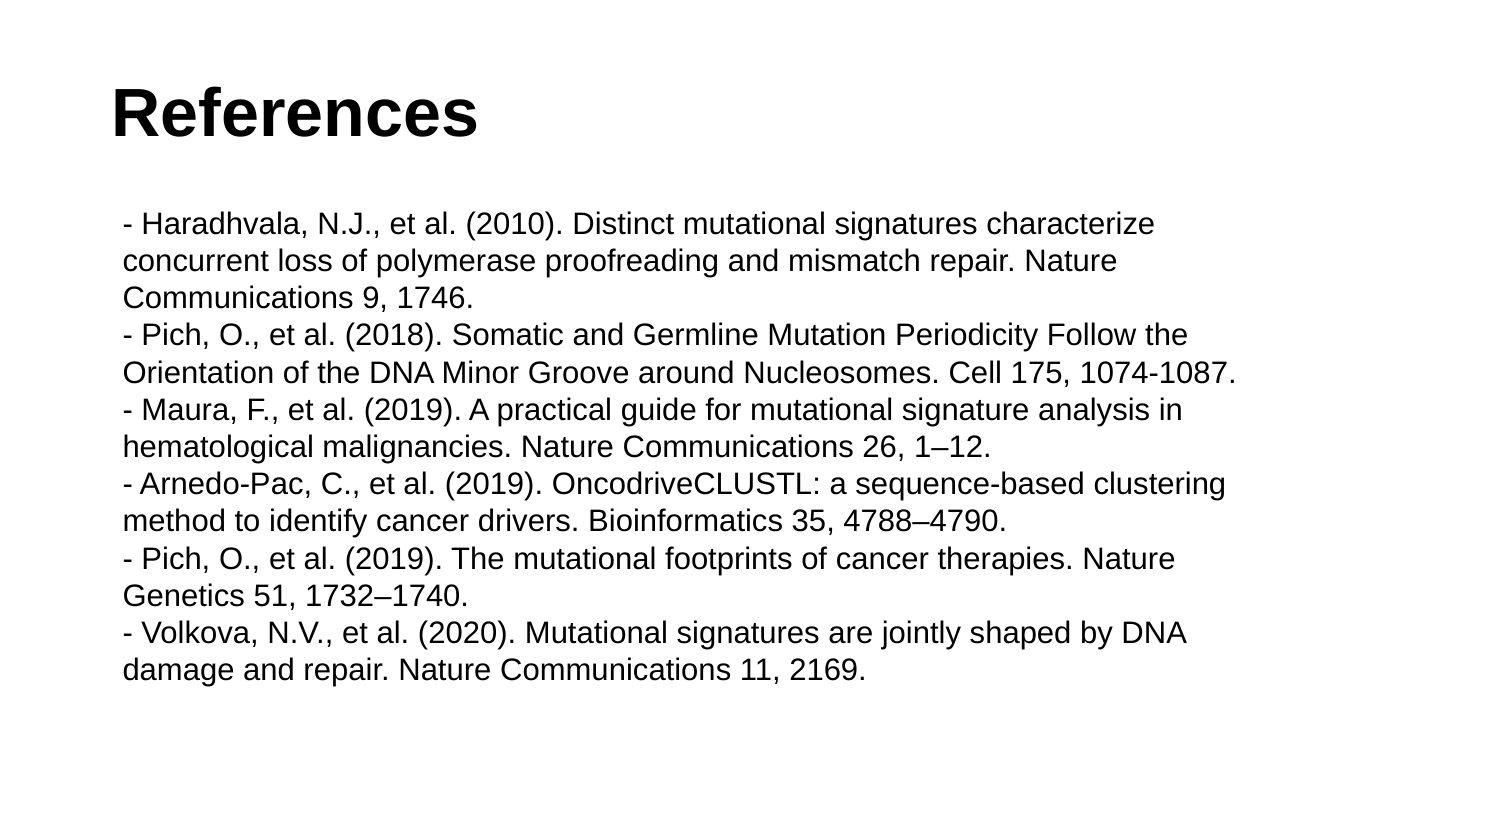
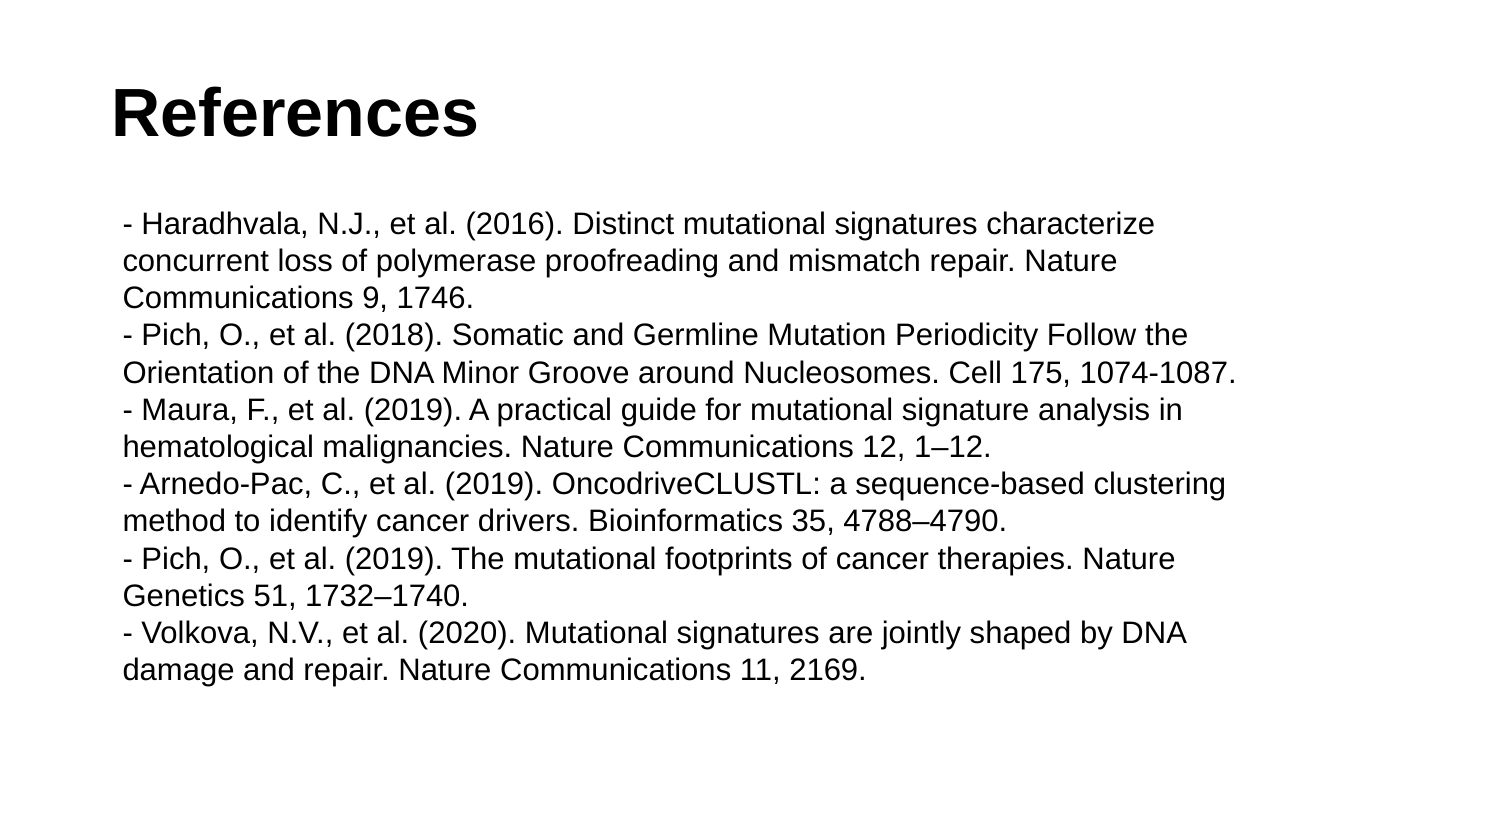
2010: 2010 -> 2016 (515, 224)
26: 26 -> 12 (884, 447)
